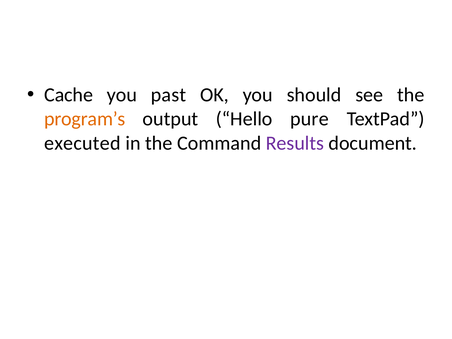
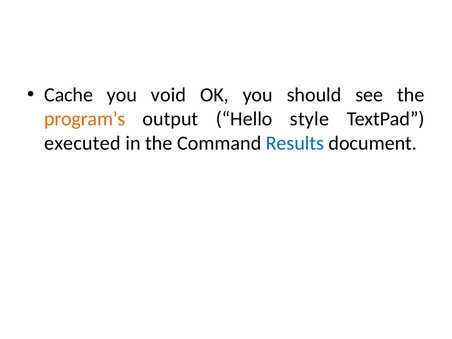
past: past -> void (169, 95)
pure: pure -> style (309, 119)
Results colour: purple -> blue (295, 143)
